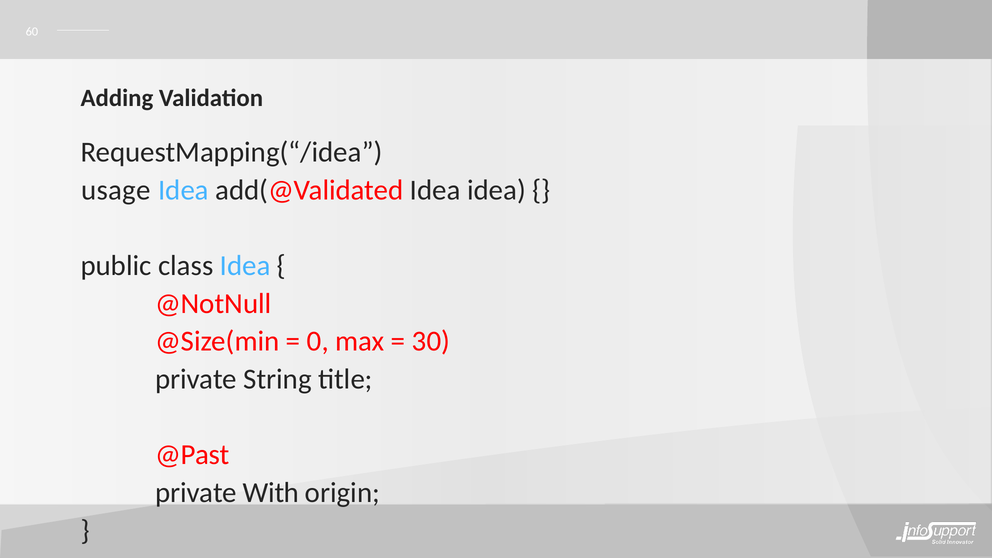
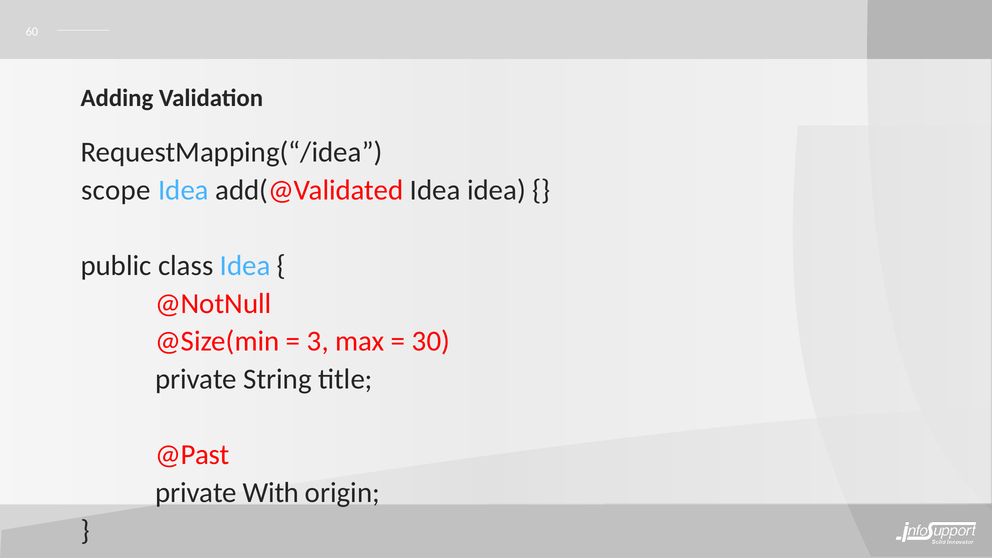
usage: usage -> scope (116, 190)
0: 0 -> 3 (318, 341)
